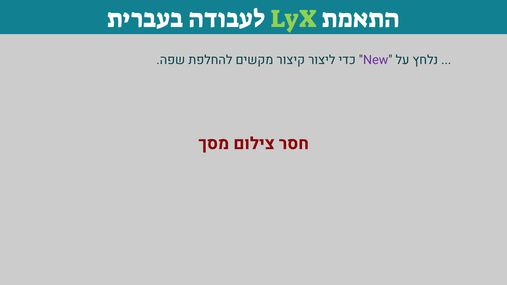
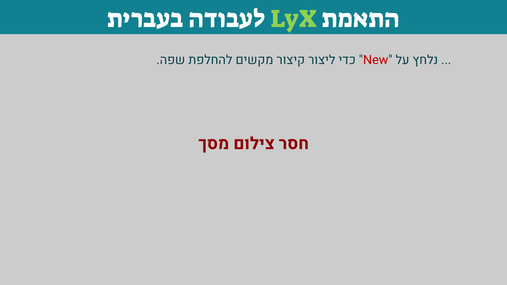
New colour: purple -> red (376, 60)
